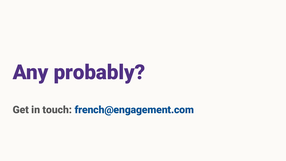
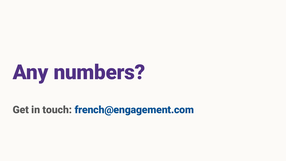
probably: probably -> numbers (99, 72)
